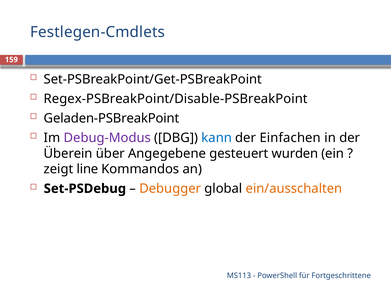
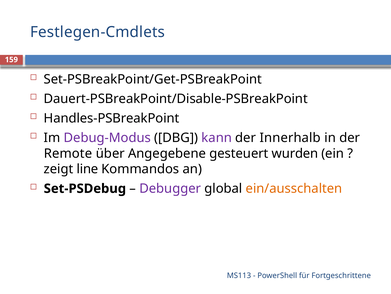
Regex-PSBreakPoint/Disable-PSBreakPoint: Regex-PSBreakPoint/Disable-PSBreakPoint -> Dauert-PSBreakPoint/Disable-PSBreakPoint (176, 99)
Geladen-PSBreakPoint: Geladen-PSBreakPoint -> Handles-PSBreakPoint (112, 118)
kann colour: blue -> purple (217, 137)
Einfachen: Einfachen -> Innerhalb (290, 137)
Überein: Überein -> Remote (68, 153)
Debugger colour: orange -> purple (170, 188)
